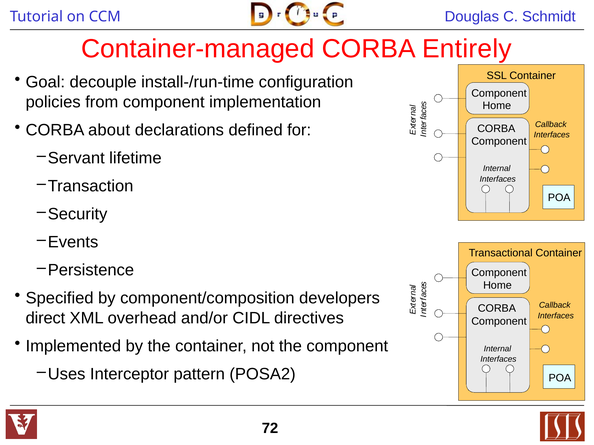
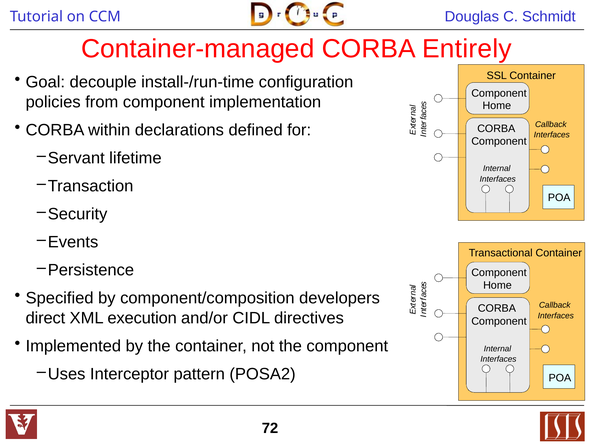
about: about -> within (109, 130)
overhead: overhead -> execution (142, 318)
